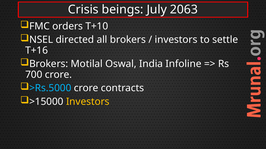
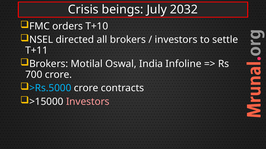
2063: 2063 -> 2032 (184, 10)
T+16: T+16 -> T+11 (37, 51)
Investors colour: yellow -> pink (88, 102)
